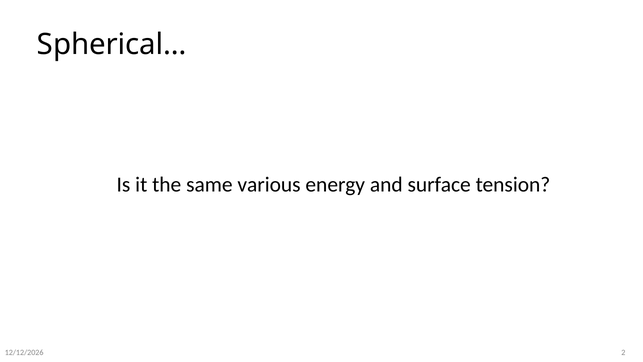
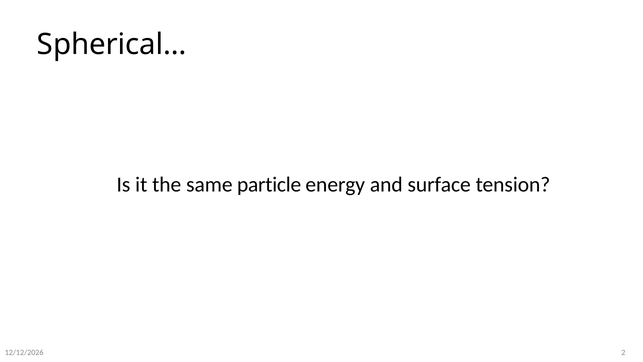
various: various -> particle (269, 184)
